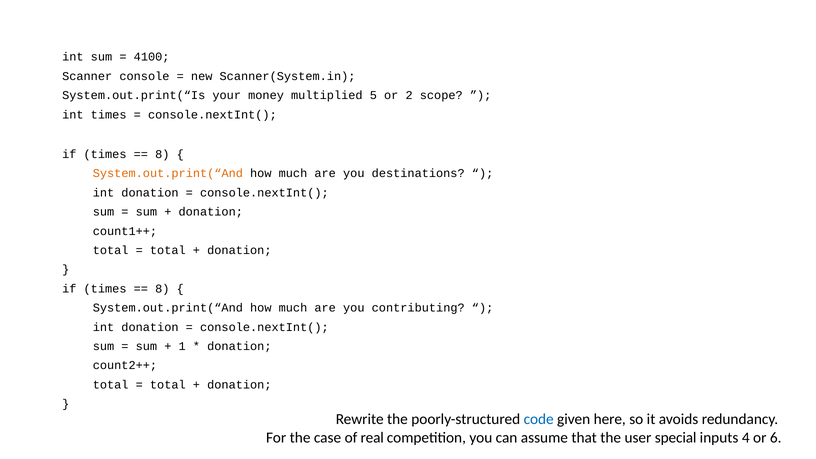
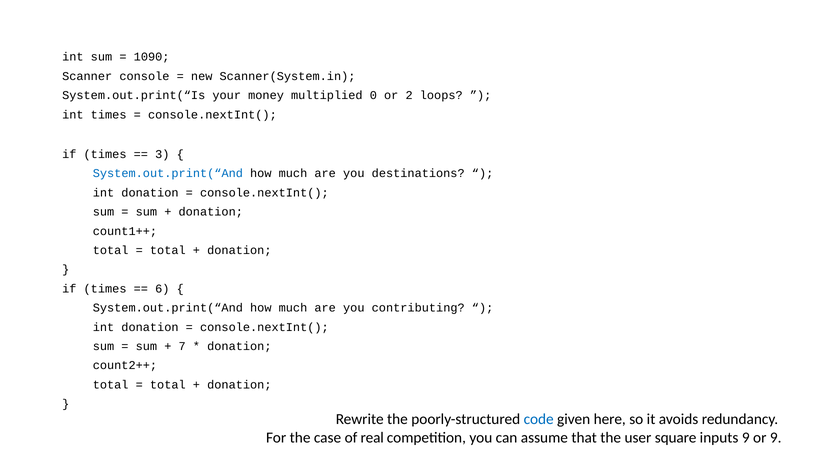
4100: 4100 -> 1090 (152, 57)
5: 5 -> 0 (373, 95)
scope: scope -> loops (441, 95)
8: 8 -> 3 (162, 154)
System.out.print(“And colour: orange -> blue (168, 174)
8: 8 -> 6 (162, 289)
1: 1 -> 7 (182, 346)
special: special -> square (676, 438)
inputs 4: 4 -> 9 (746, 438)
or 6: 6 -> 9 (776, 438)
